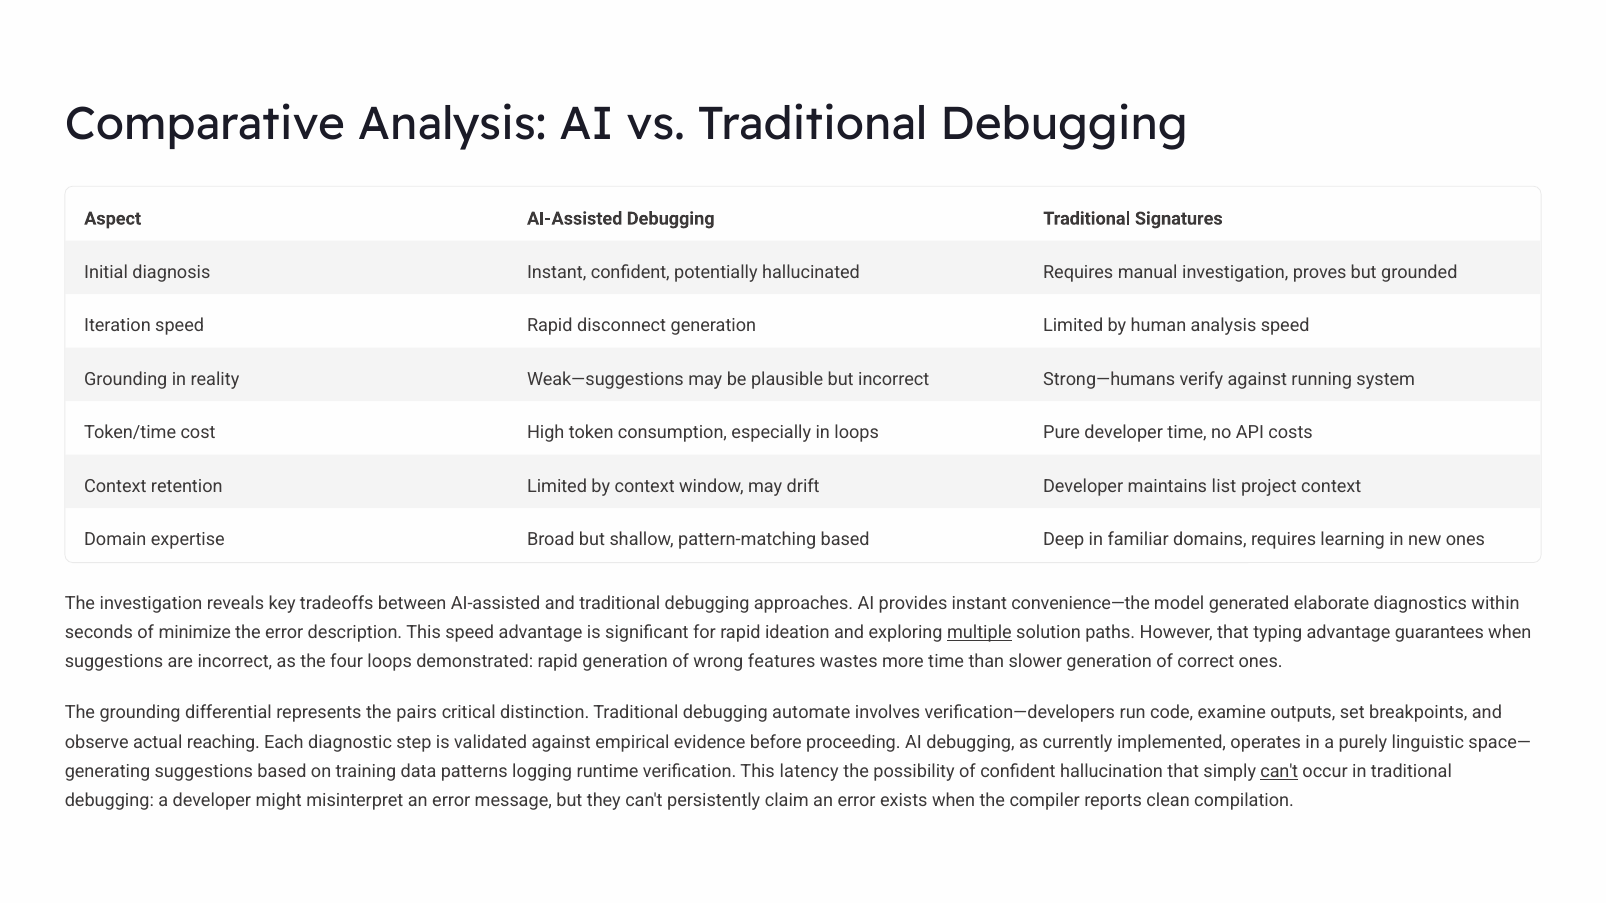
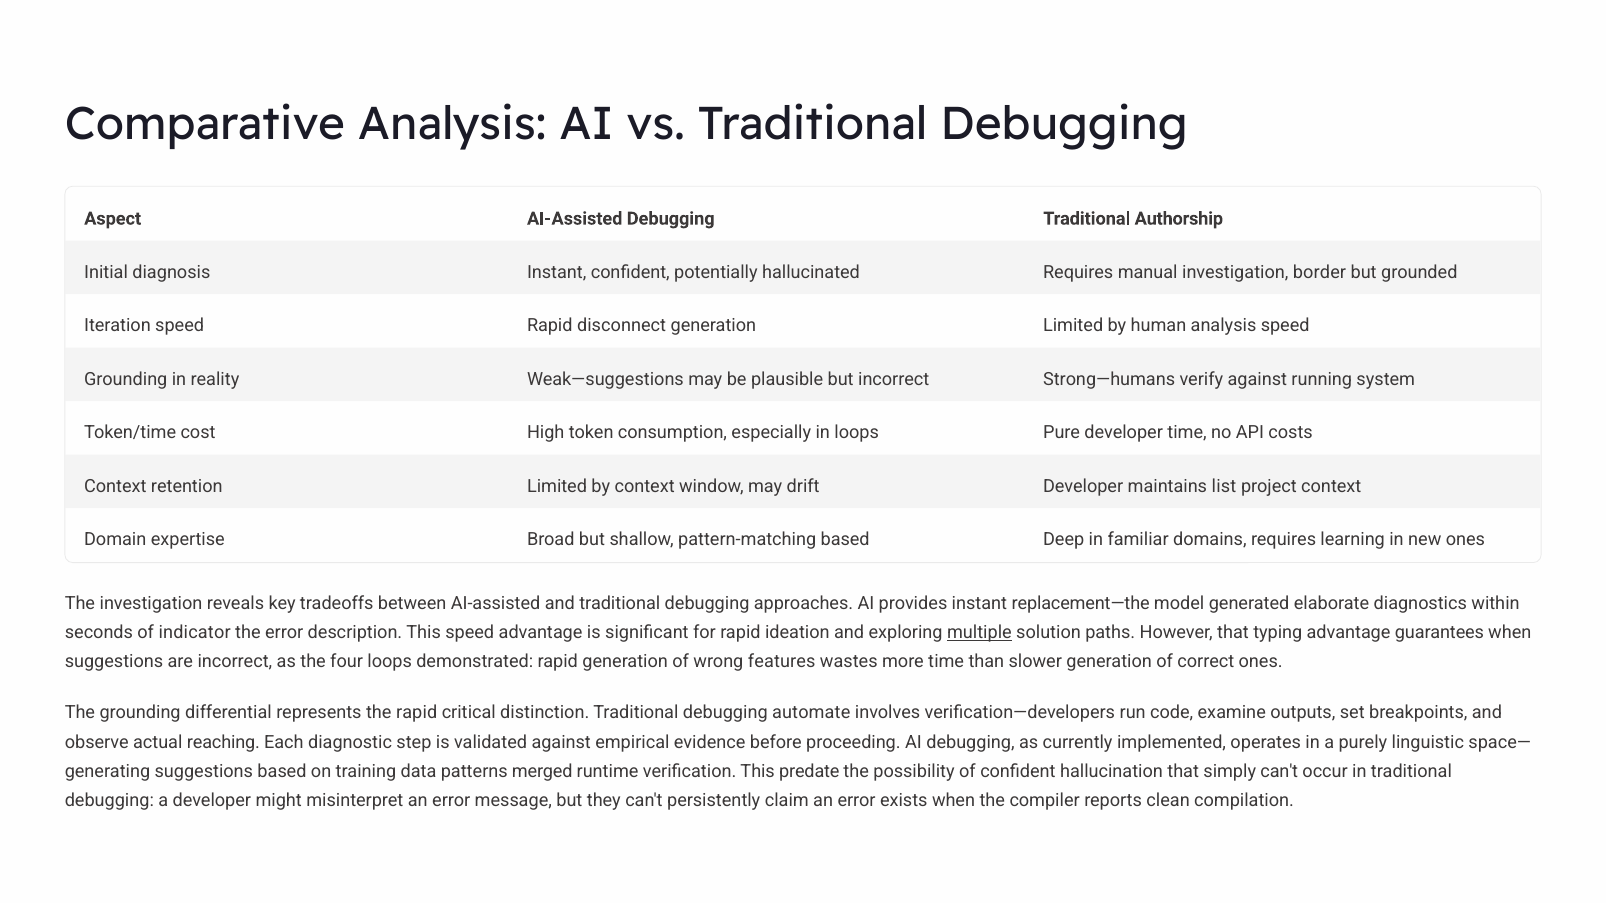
Signatures: Signatures -> Authorship (1179, 219)
proves: proves -> border (1320, 272)
convenience—the: convenience—the -> replacement—the (1081, 603)
minimize: minimize -> indicator (195, 633)
the pairs: pairs -> rapid (417, 713)
logging: logging -> merged (542, 772)
latency: latency -> predate (809, 772)
can't underline: present -> none (1279, 772)
